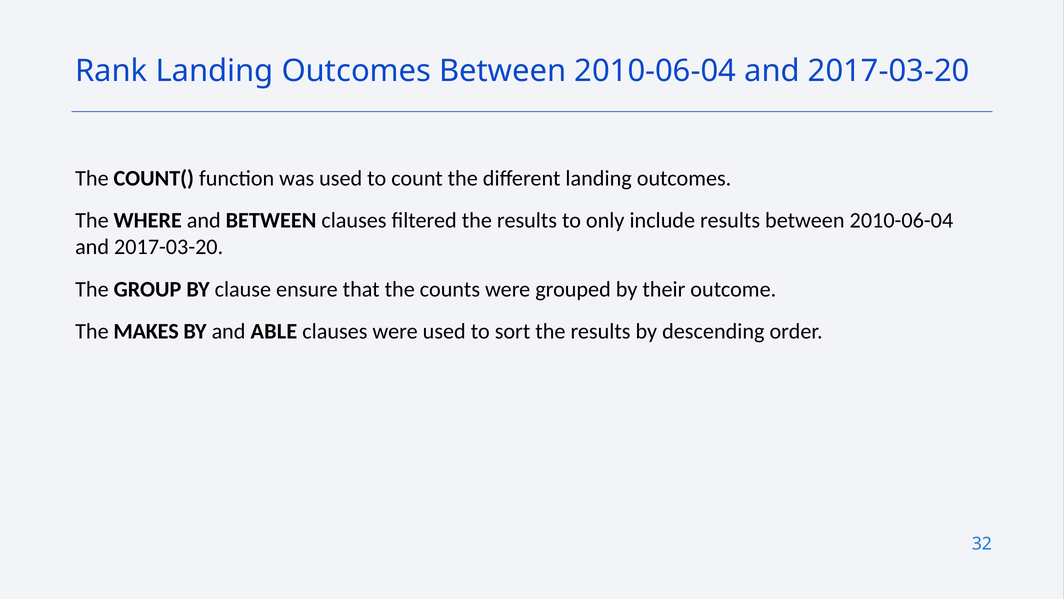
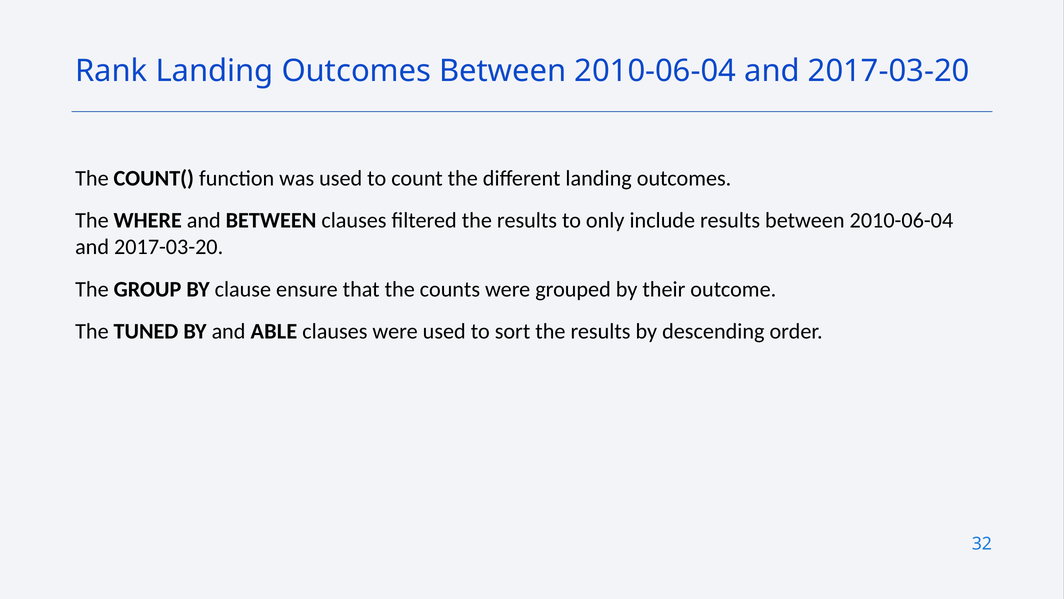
MAKES: MAKES -> TUNED (146, 331)
